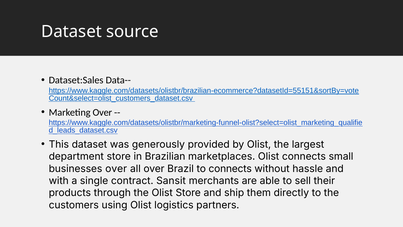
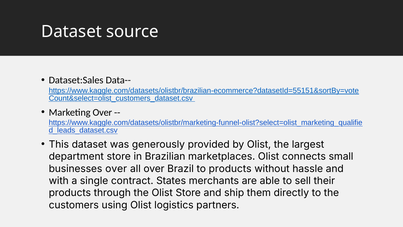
to connects: connects -> products (230, 169)
Sansit: Sansit -> States (171, 181)
